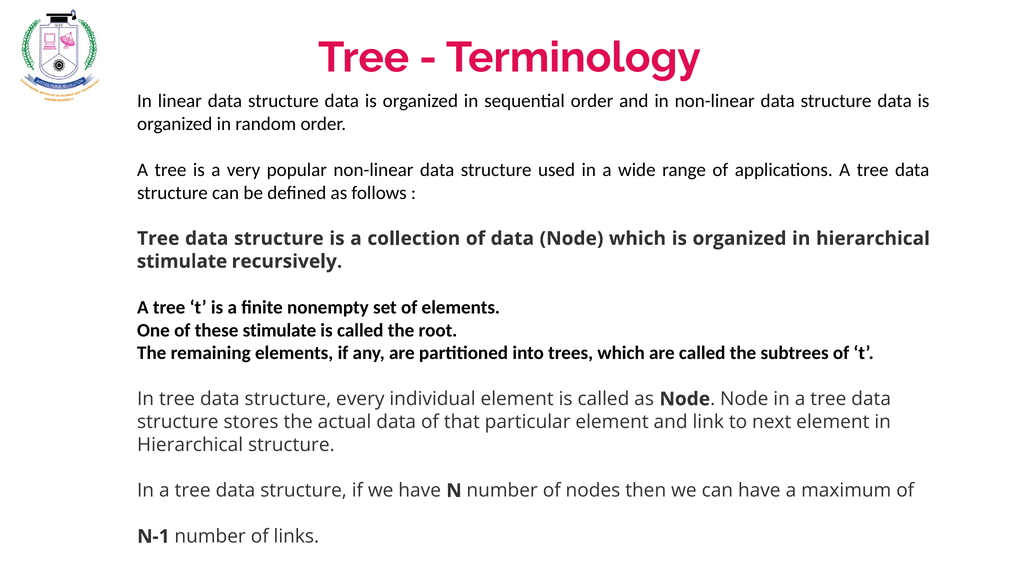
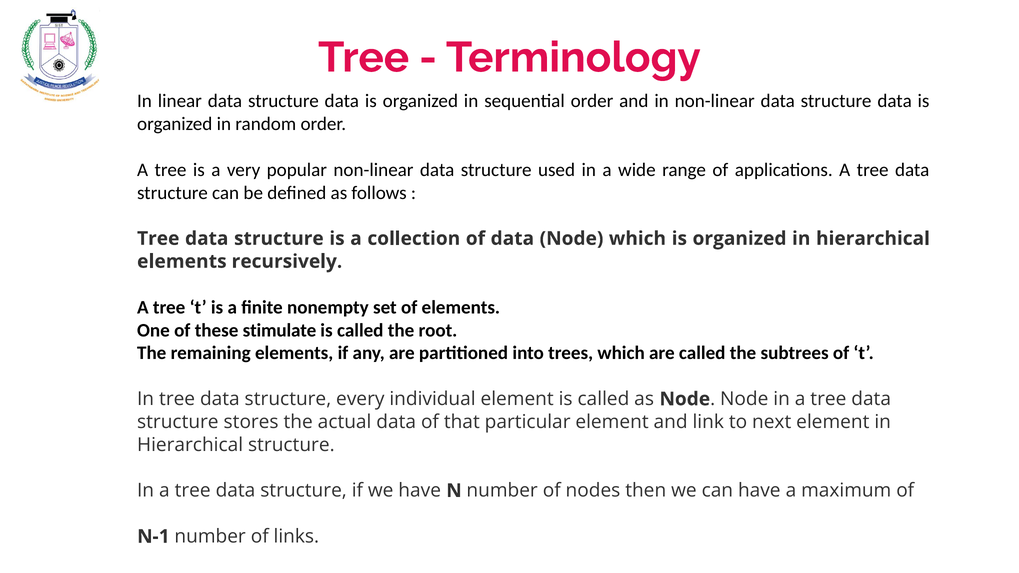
stimulate: stimulate -> elements (182, 262)
